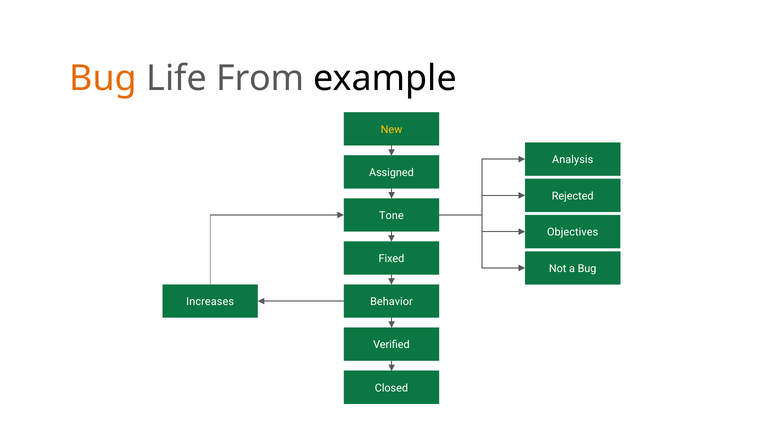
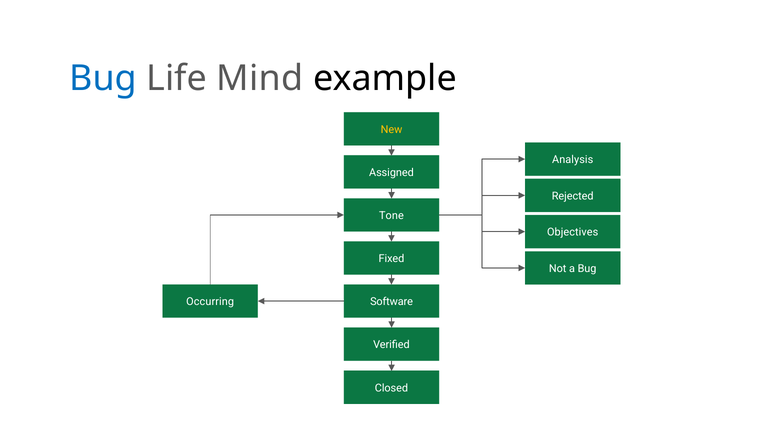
Bug colour: orange -> blue (103, 79)
From: From -> Mind (260, 79)
Increases: Increases -> Occurring (210, 302)
Behavior: Behavior -> Software (392, 302)
